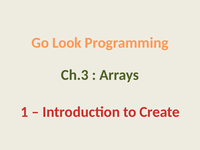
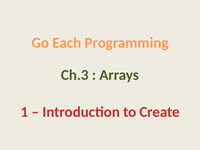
Look: Look -> Each (67, 43)
